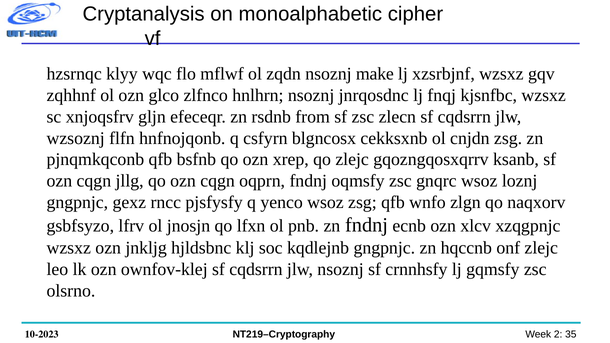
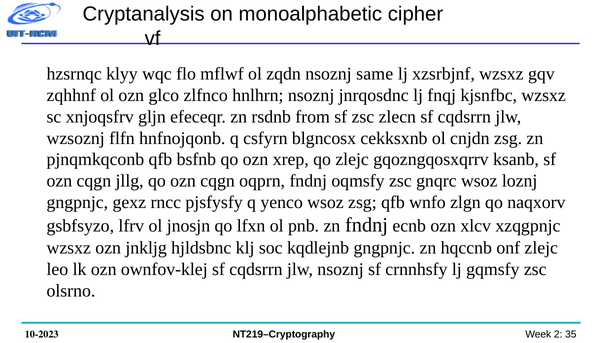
make: make -> same (375, 74)
